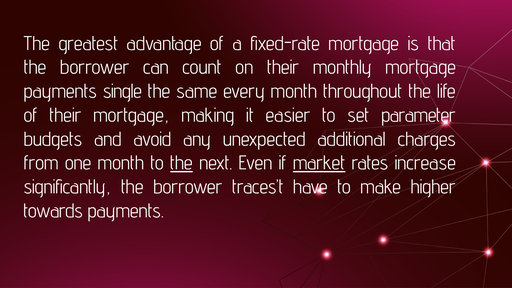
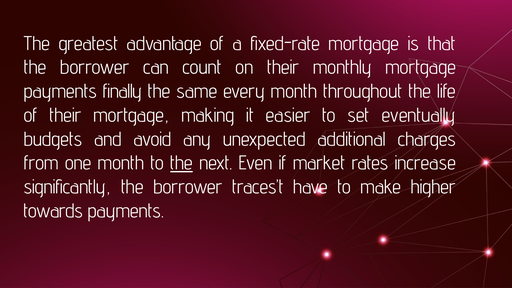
single: single -> finally (122, 91)
parameter: parameter -> eventually (418, 115)
market underline: present -> none (319, 163)
